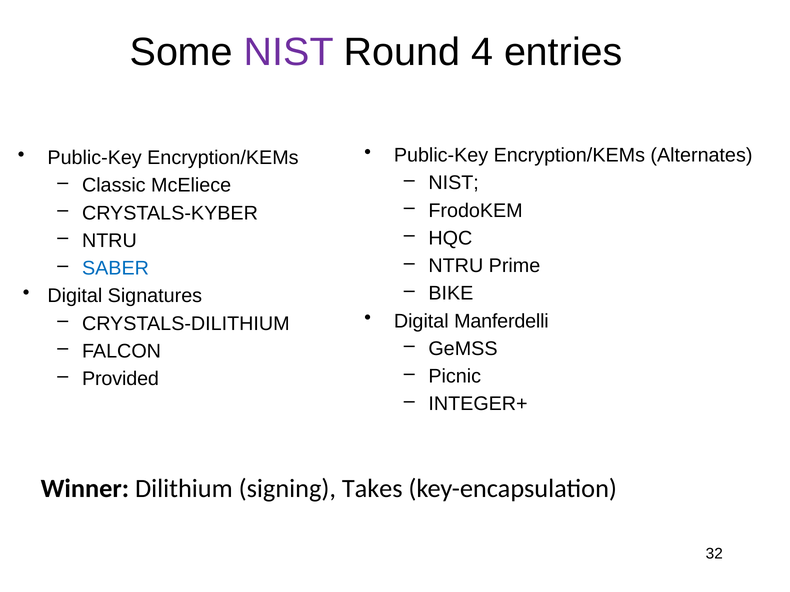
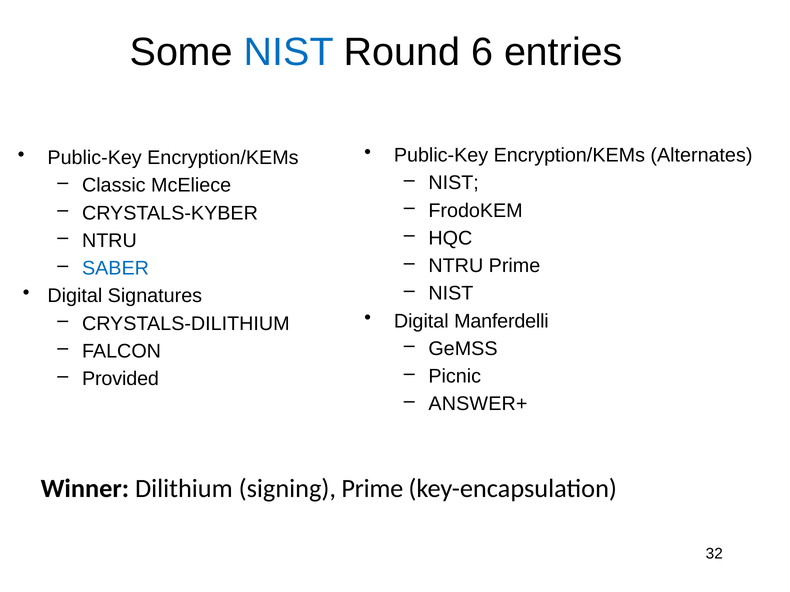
NIST colour: purple -> blue (289, 52)
4: 4 -> 6 (482, 52)
BIKE: BIKE -> NIST (451, 294)
INTEGER+: INTEGER+ -> ANSWER+ (478, 404)
signing Takes: Takes -> Prime (372, 489)
